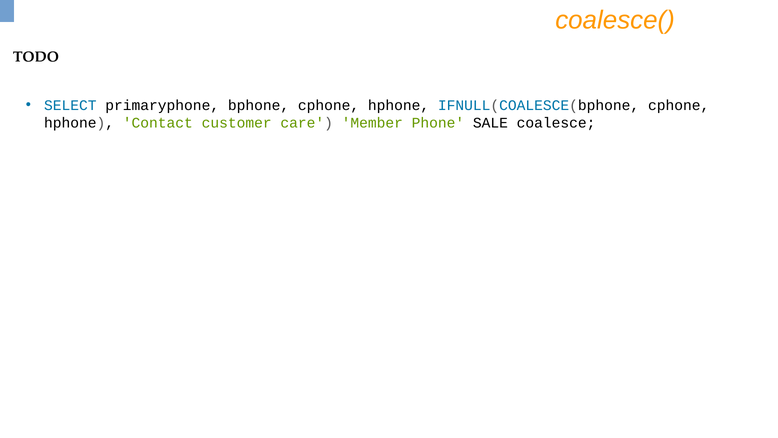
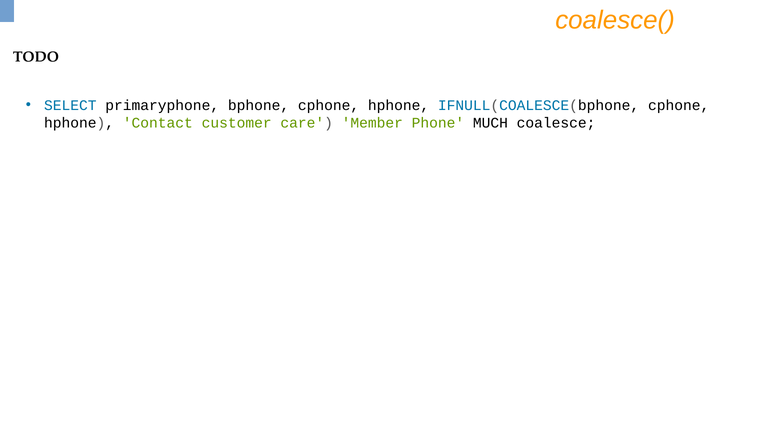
SALE: SALE -> MUCH (490, 123)
